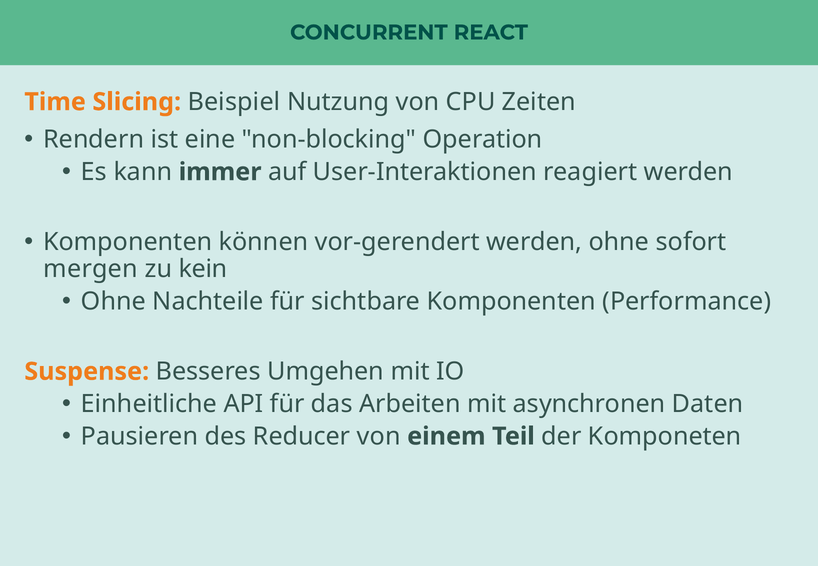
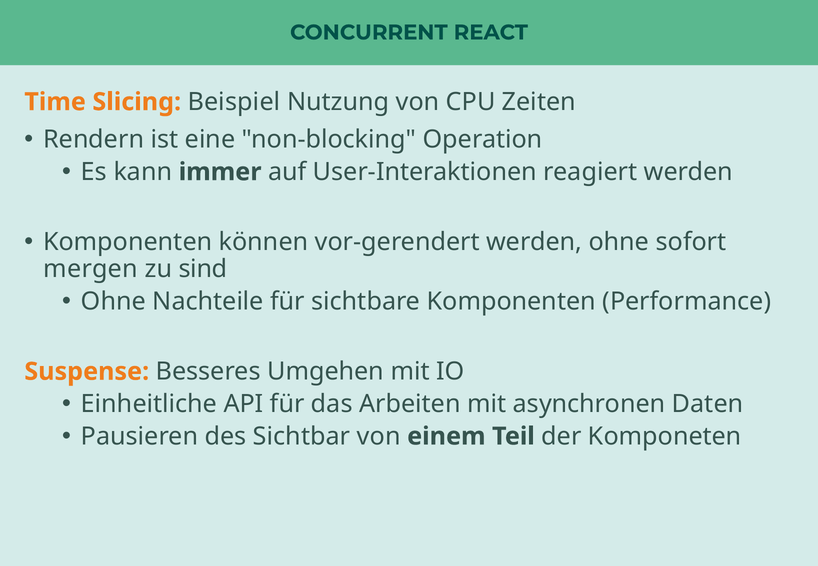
kein: kein -> sind (203, 269)
Reducer: Reducer -> Sichtbar (302, 437)
